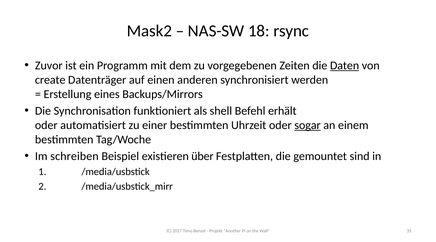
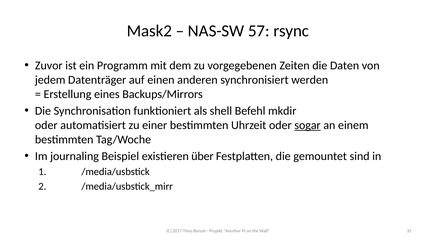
18: 18 -> 57 (259, 31)
Daten underline: present -> none (345, 66)
create: create -> jedem (50, 80)
erhält: erhält -> mkdir (282, 111)
schreiben: schreiben -> journaling (75, 156)
